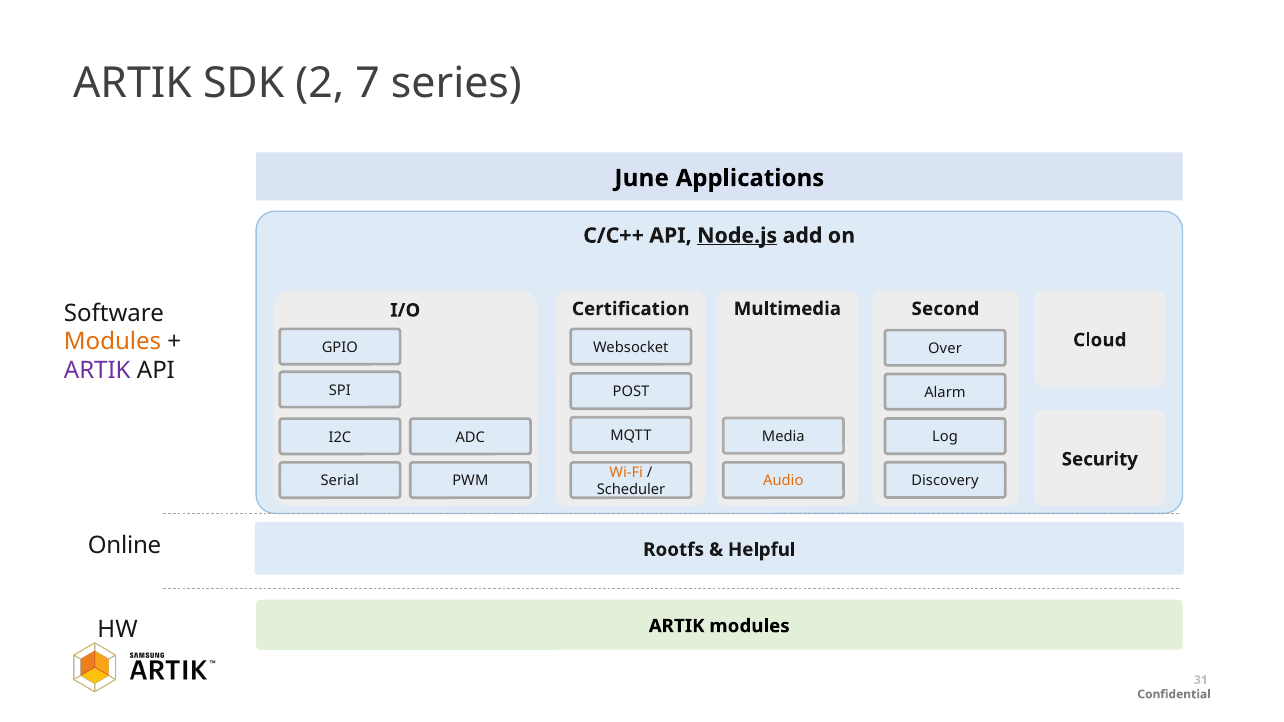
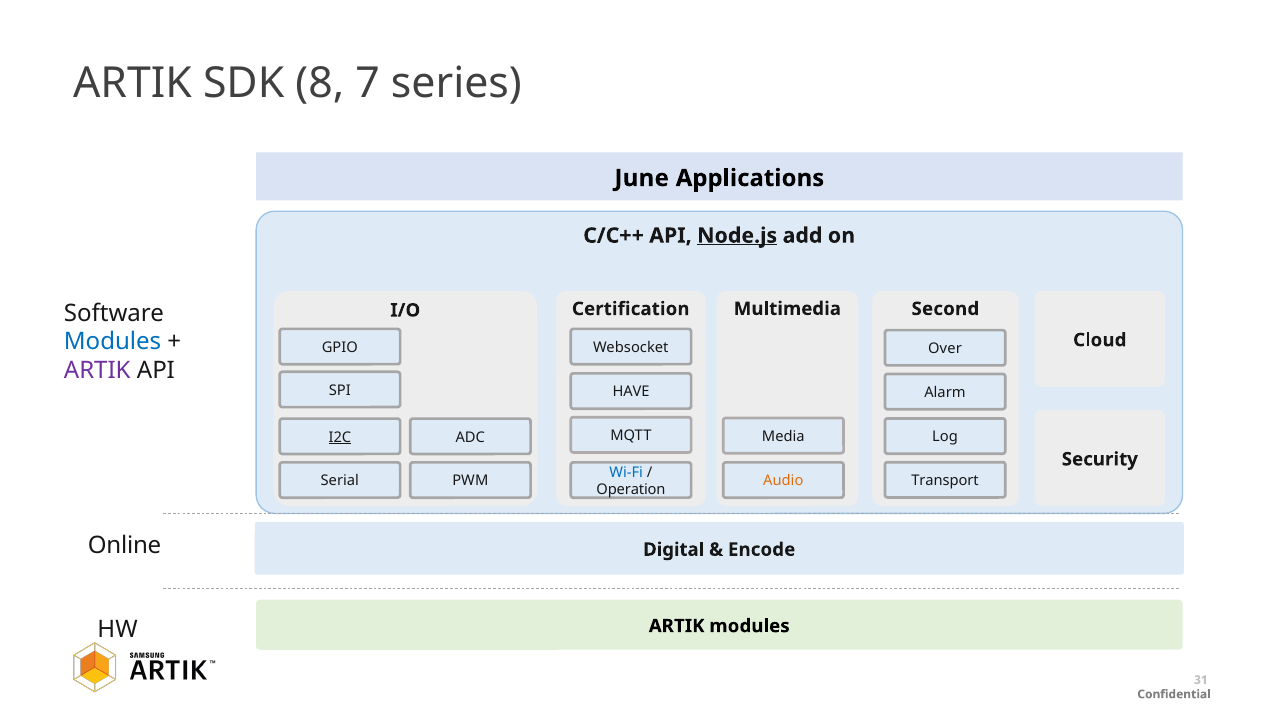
2: 2 -> 8 (320, 84)
Modules colour: orange -> blue (113, 342)
POST: POST -> HAVE (631, 392)
I2C underline: none -> present (340, 437)
Wi-Fi colour: orange -> blue (626, 472)
Discovery: Discovery -> Transport (945, 481)
Scheduler: Scheduler -> Operation (631, 490)
Rootfs: Rootfs -> Digital (674, 550)
Helpful: Helpful -> Encode (762, 550)
